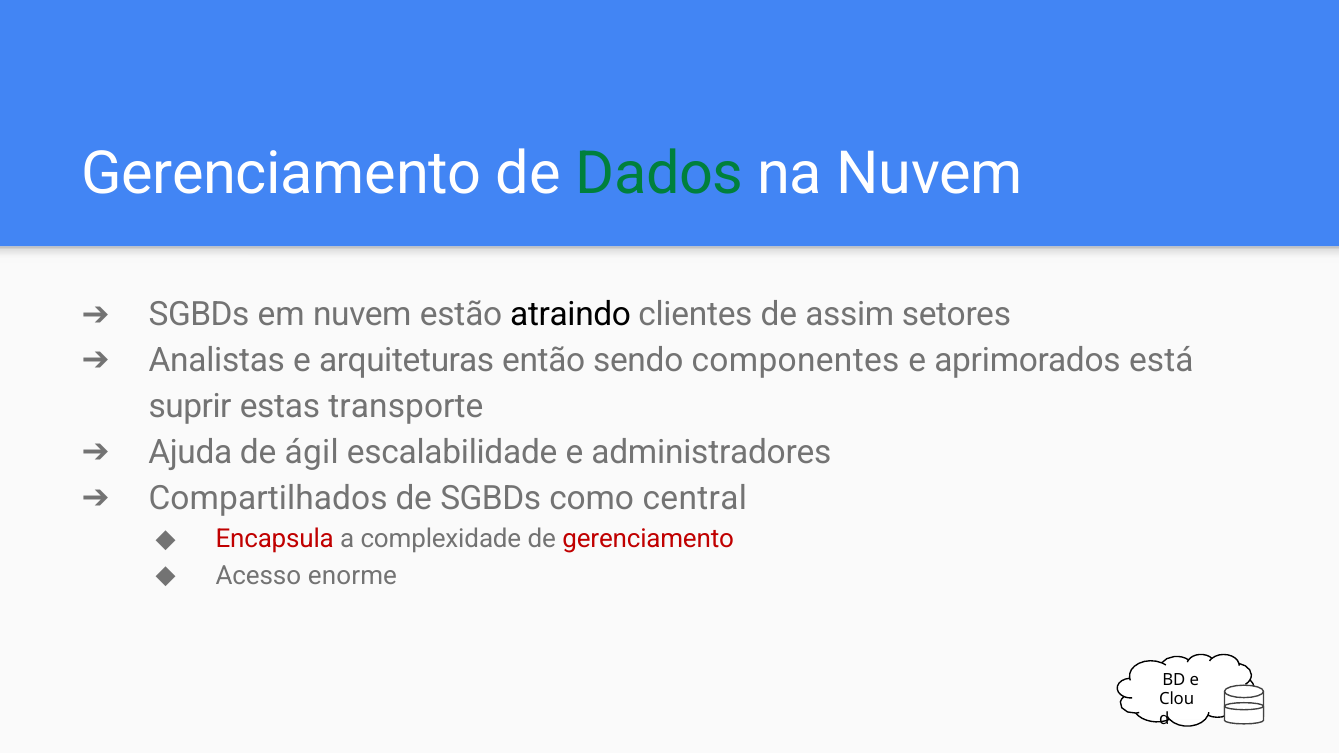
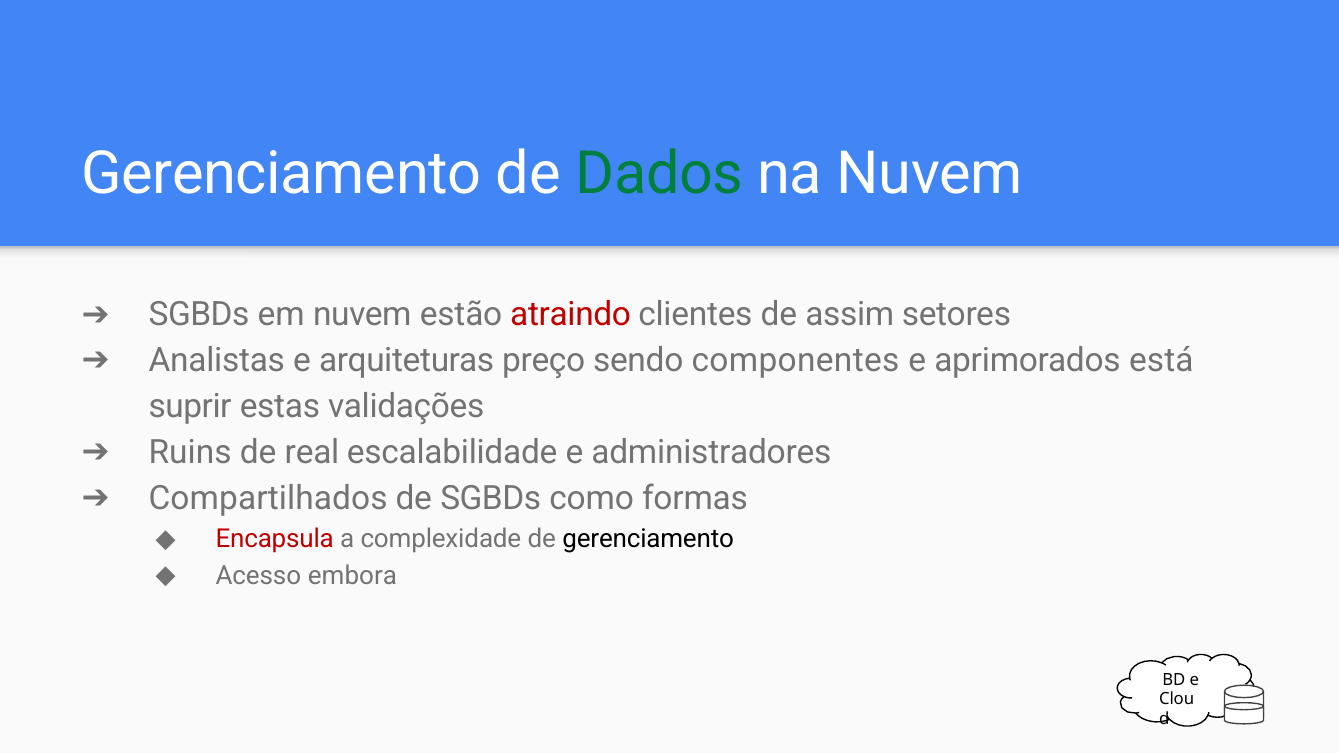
atraindo colour: black -> red (571, 315)
então: então -> preço (544, 360)
transporte: transporte -> validações (406, 406)
Ajuda: Ajuda -> Ruins (190, 452)
ágil: ágil -> real (312, 452)
central: central -> formas (695, 498)
gerenciamento colour: red -> black (648, 540)
enorme: enorme -> embora (352, 576)
